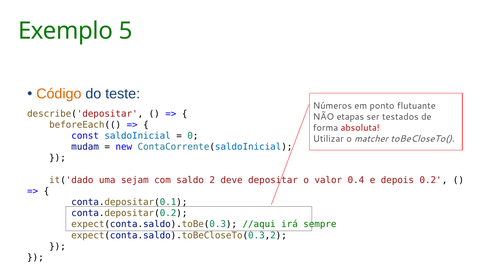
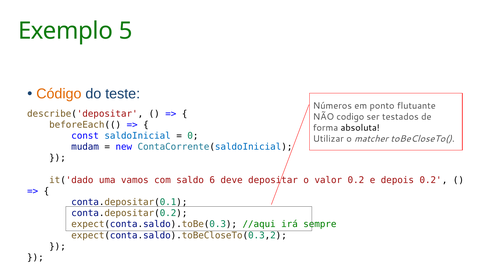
etapas: etapas -> codigo (350, 117)
absoluta colour: red -> black (360, 128)
sejam: sejam -> vamos (135, 180)
2: 2 -> 6 (212, 180)
valor 0.4: 0.4 -> 0.2 (356, 180)
